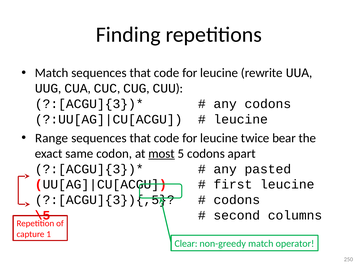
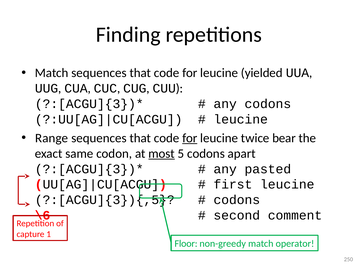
rewrite: rewrite -> yielded (262, 73)
for underline: none -> present (190, 138)
\5: \5 -> \6 (43, 216)
columns: columns -> comment (295, 216)
Clear: Clear -> Floor (186, 244)
